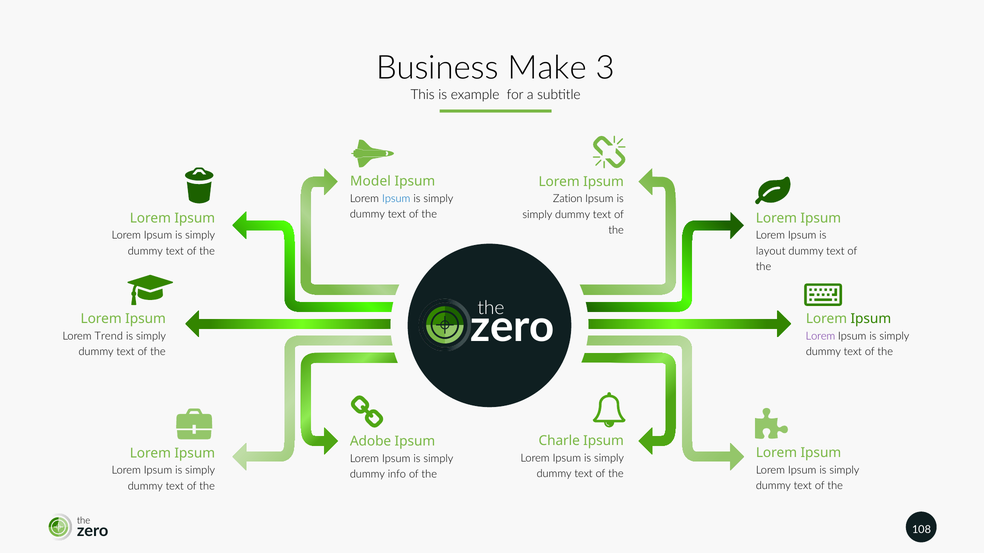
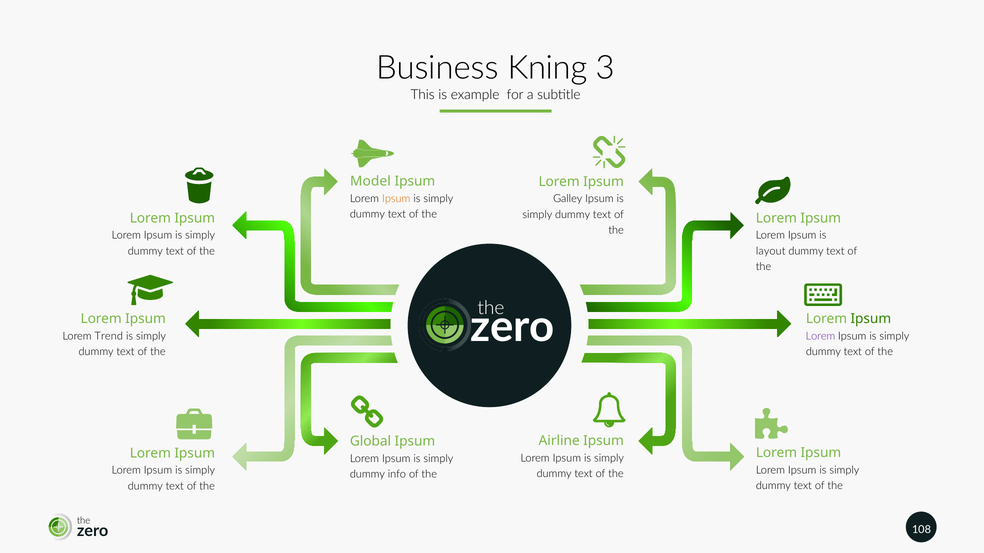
Make: Make -> Kning (548, 68)
Ipsum colour: blue -> orange (396, 199)
Zation: Zation -> Galley (568, 199)
Charle: Charle -> Airline (559, 441)
Adobe: Adobe -> Global (371, 442)
